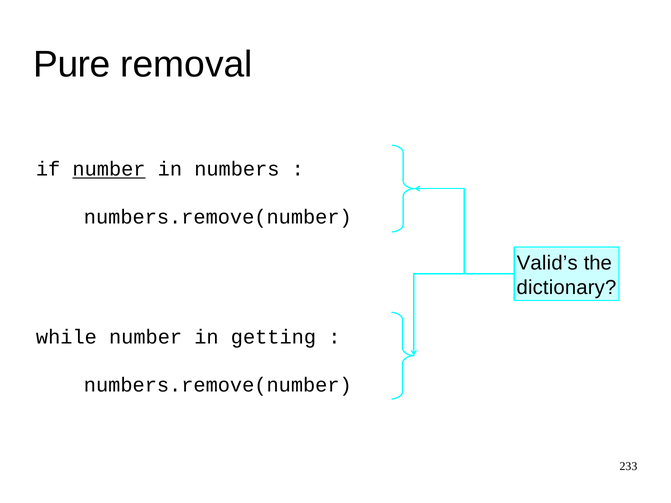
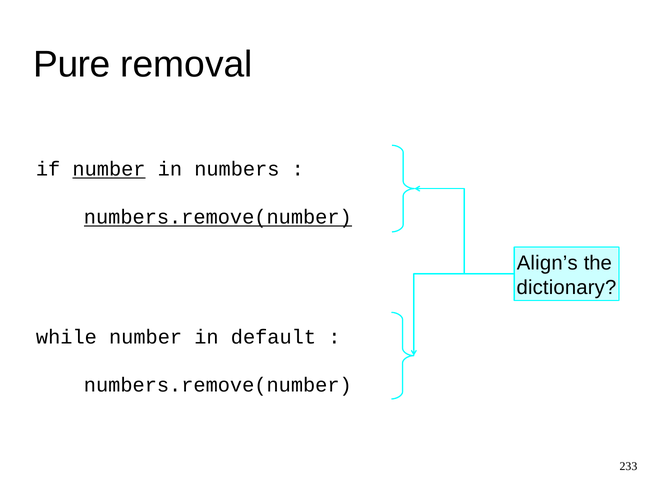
numbers.remove(number underline: none -> present (218, 217)
Valid’s: Valid’s -> Align’s (547, 263)
getting: getting -> default (273, 337)
